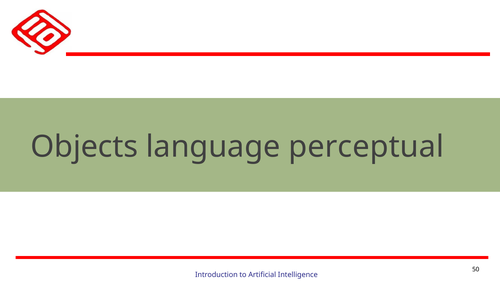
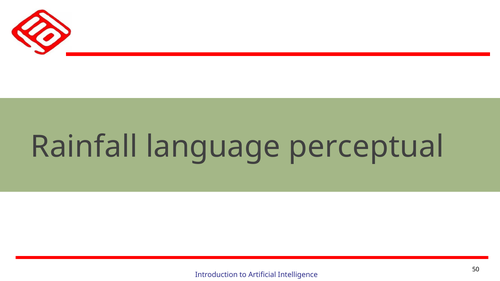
Objects: Objects -> Rainfall (84, 147)
